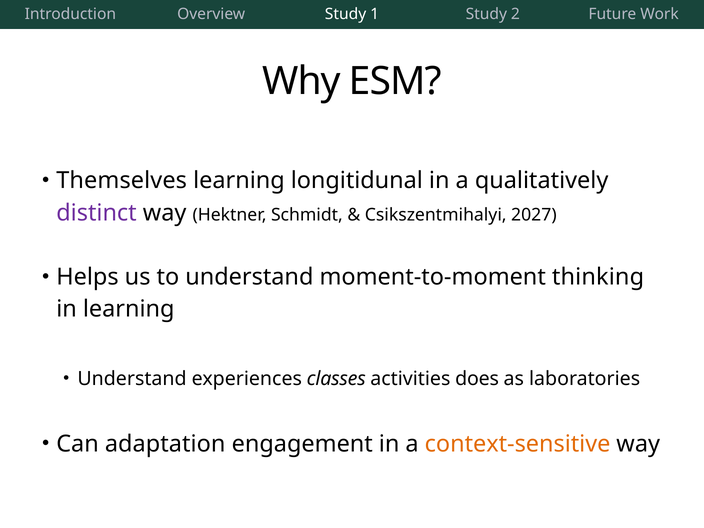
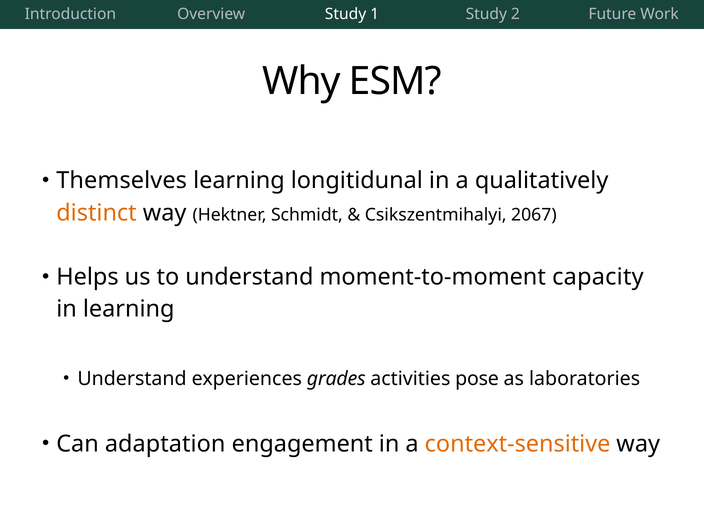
distinct colour: purple -> orange (97, 213)
2027: 2027 -> 2067 (534, 215)
thinking: thinking -> capacity (598, 277)
classes: classes -> grades (336, 379)
does: does -> pose (477, 379)
